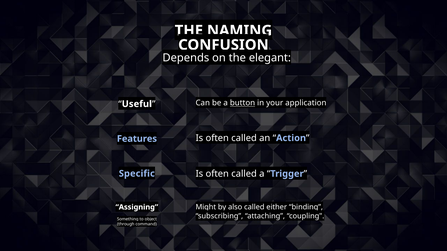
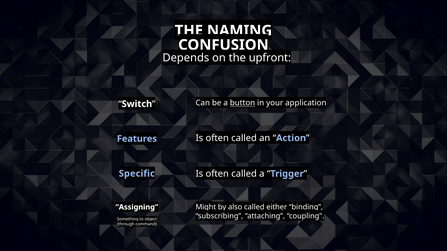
elegant: elegant -> upfront (270, 58)
Useful: Useful -> Switch (137, 104)
